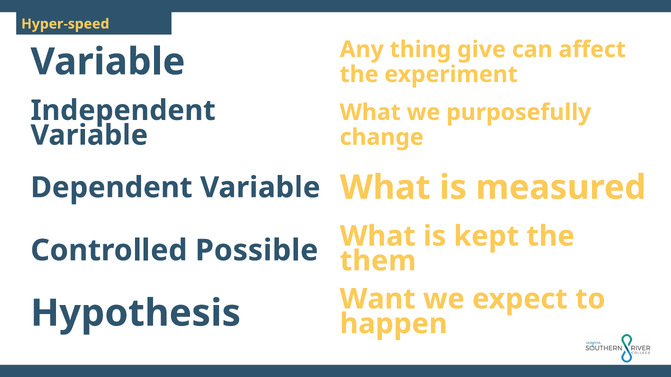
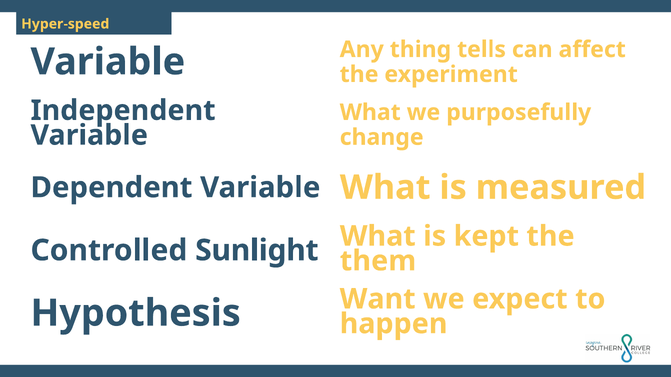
give: give -> tells (482, 50)
Possible: Possible -> Sunlight (257, 251)
